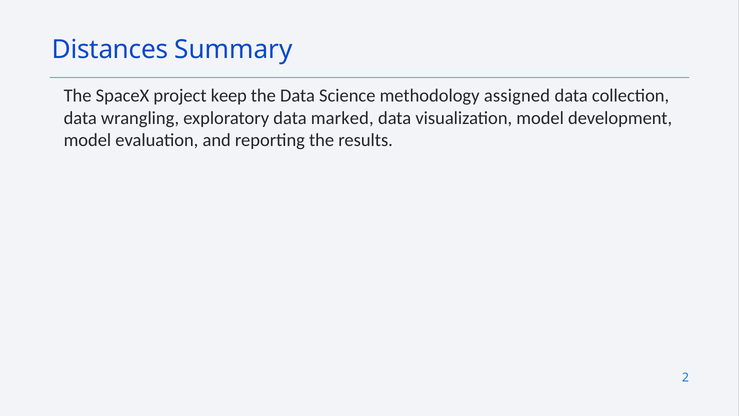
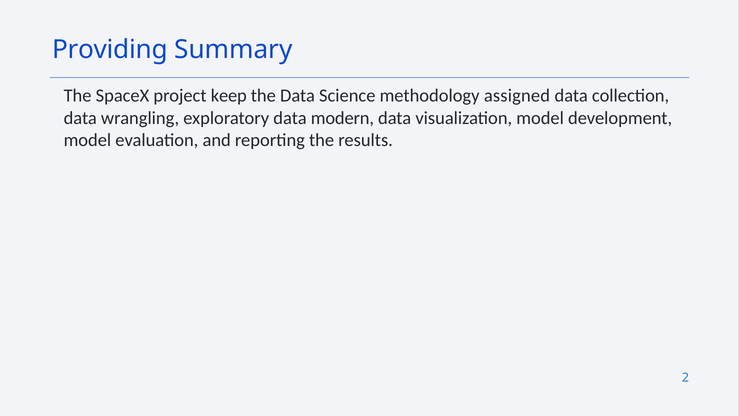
Distances: Distances -> Providing (110, 49)
marked: marked -> modern (342, 118)
